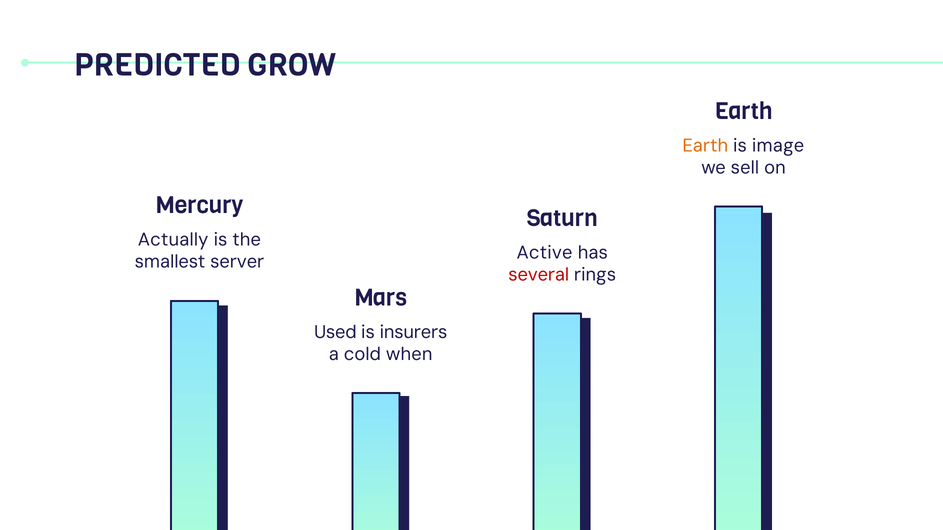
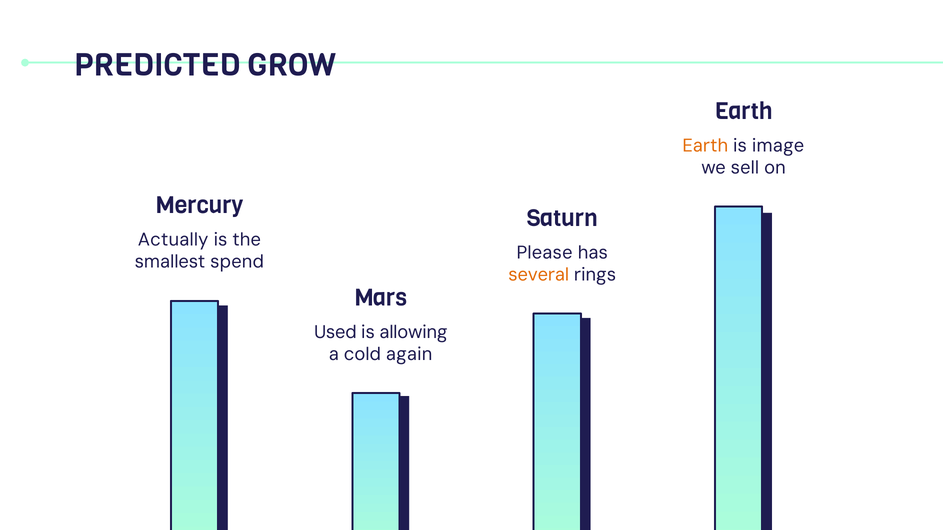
Active: Active -> Please (545, 253)
server: server -> spend (237, 262)
several colour: red -> orange (539, 275)
insurers: insurers -> allowing (414, 332)
when: when -> again (409, 354)
